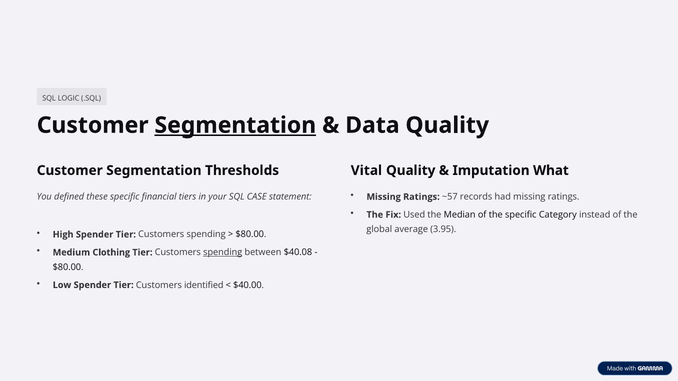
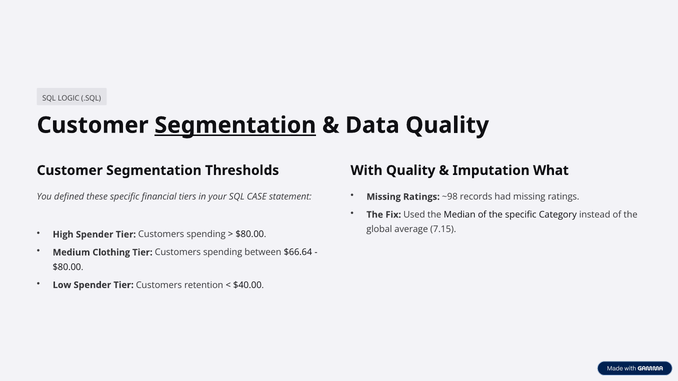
Vital: Vital -> With (367, 171)
~57: ~57 -> ~98 (450, 197)
3.95: 3.95 -> 7.15 (443, 230)
spending underline: present -> none (223, 253)
$40.08: $40.08 -> $66.64 (298, 253)
identified: identified -> retention (204, 285)
